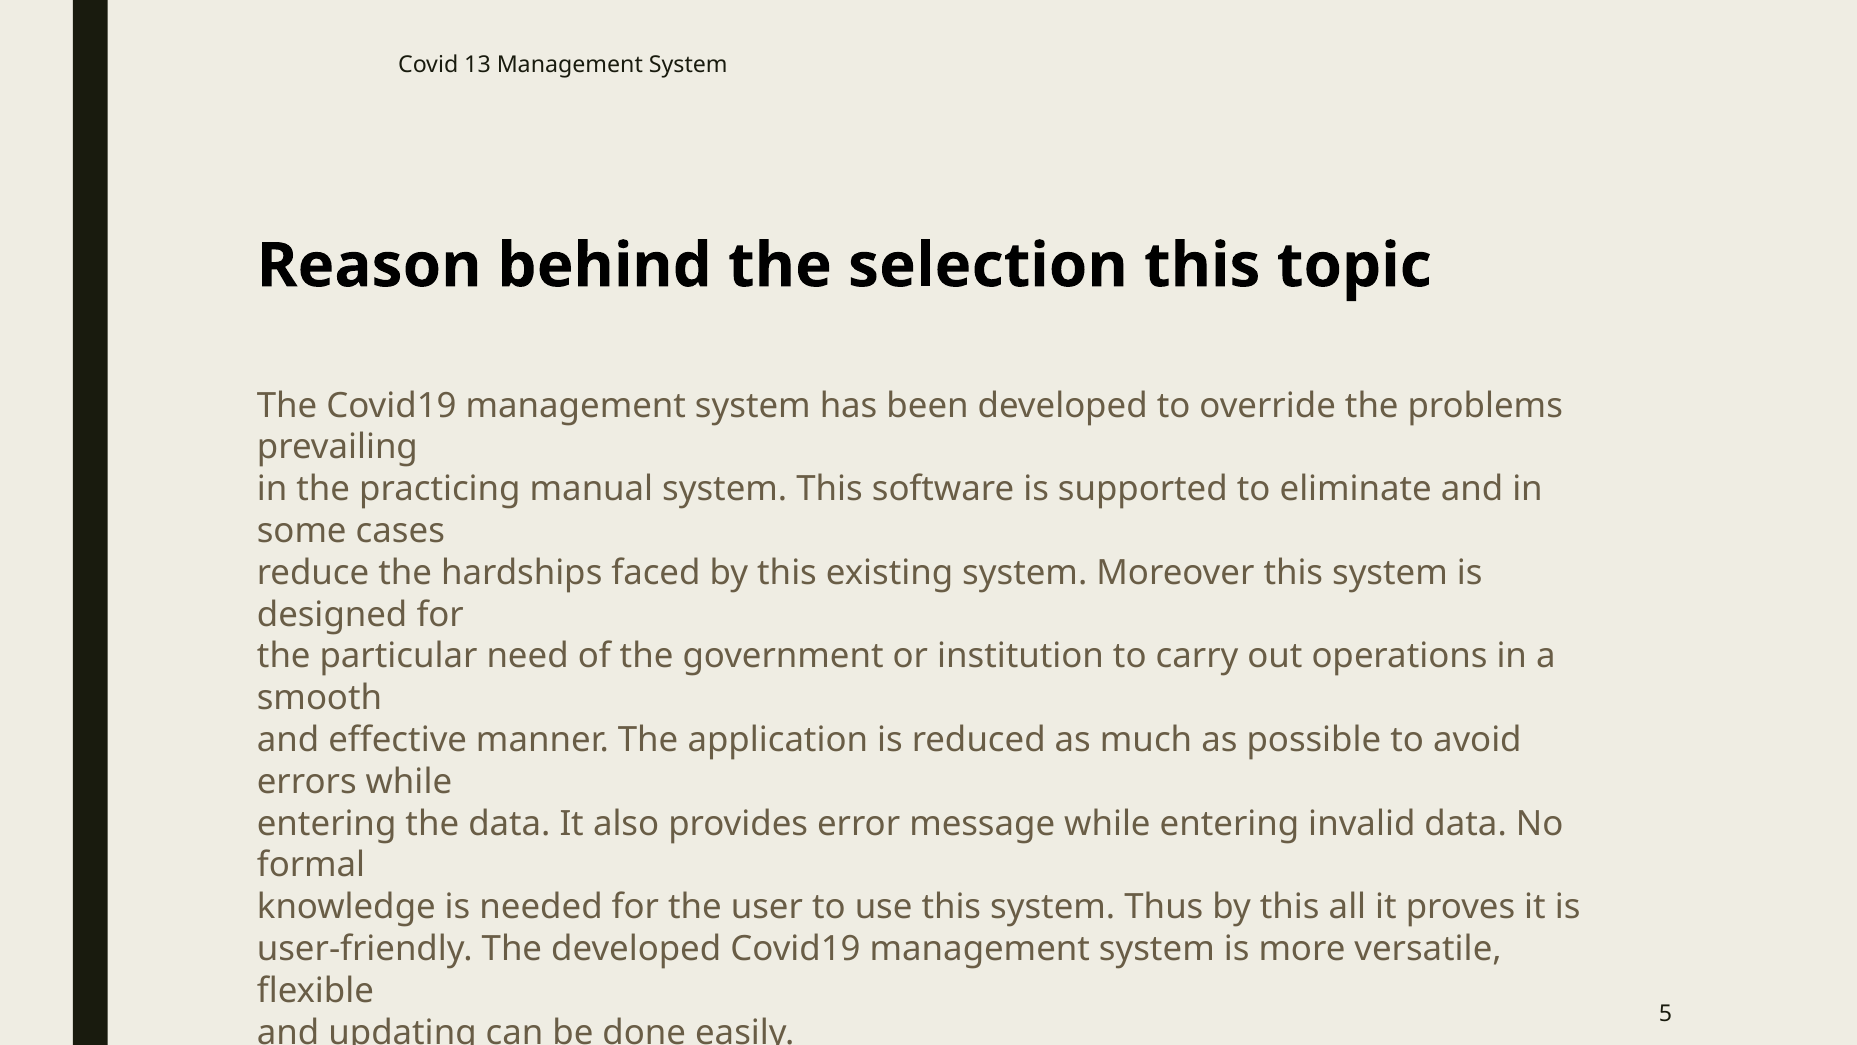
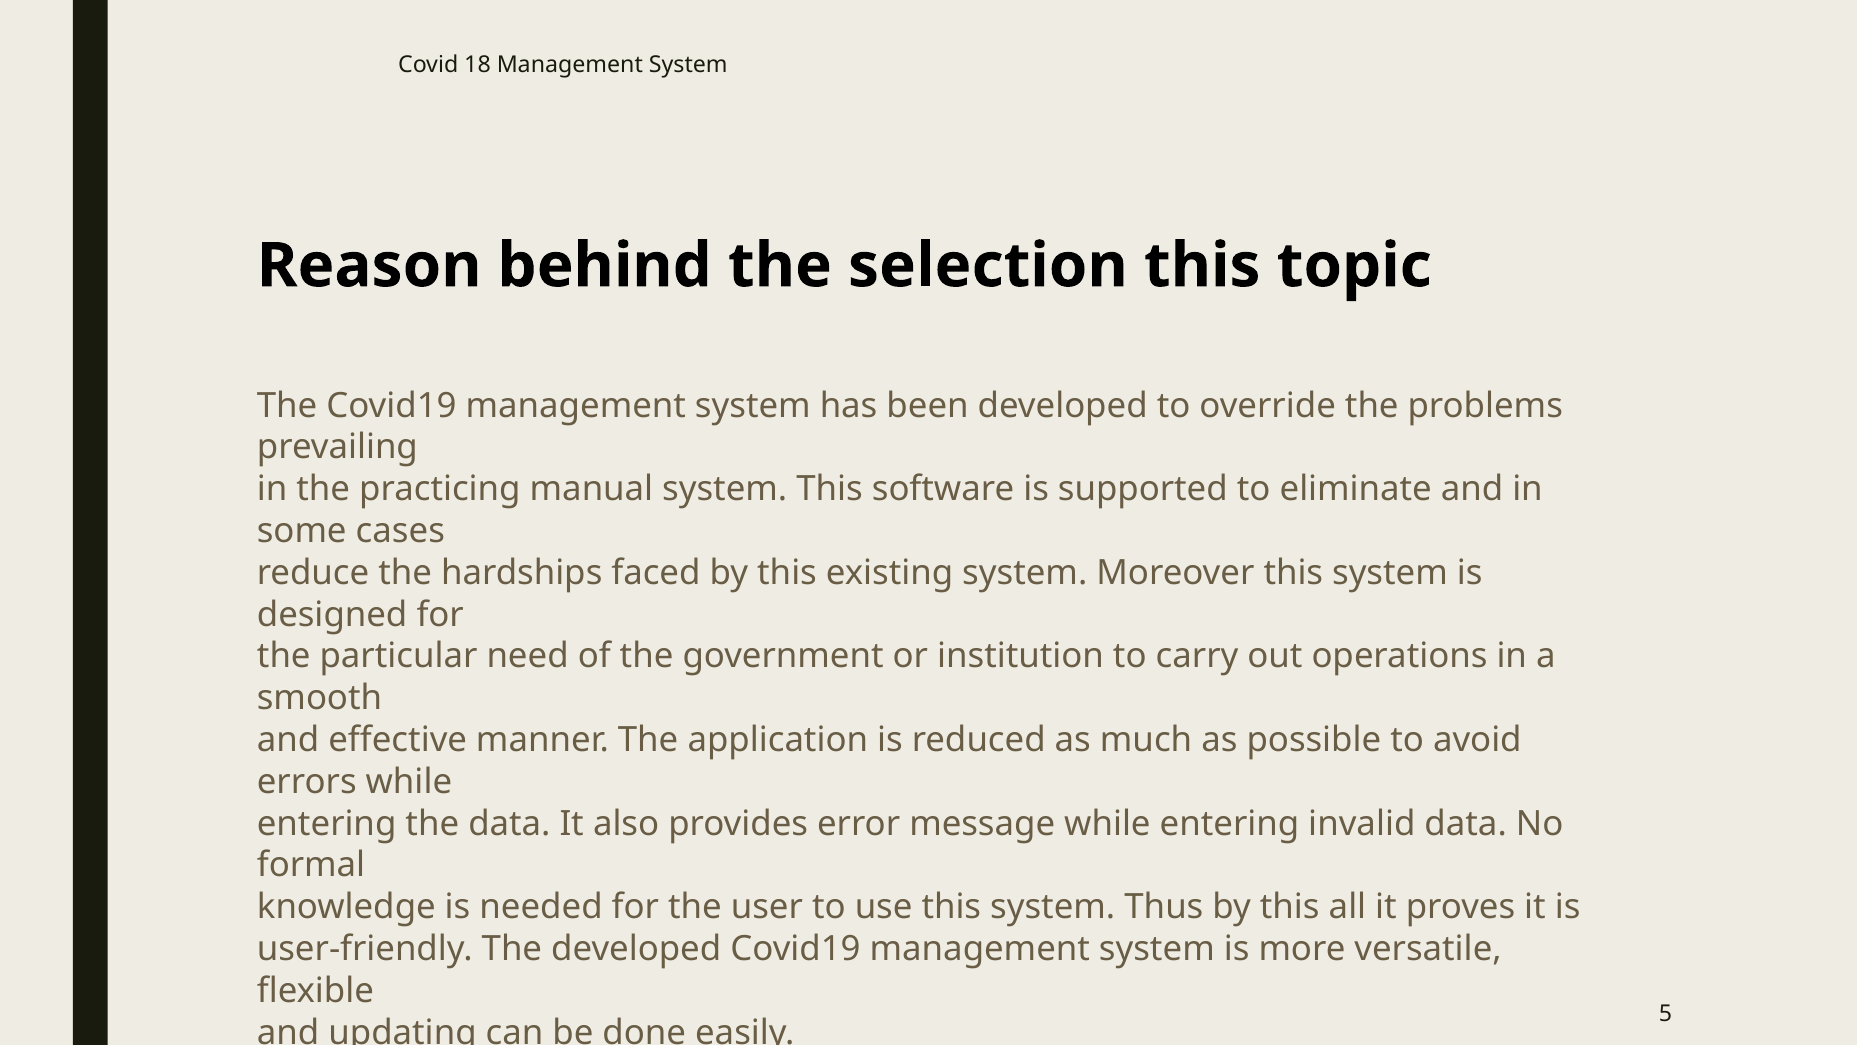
13: 13 -> 18 (477, 65)
